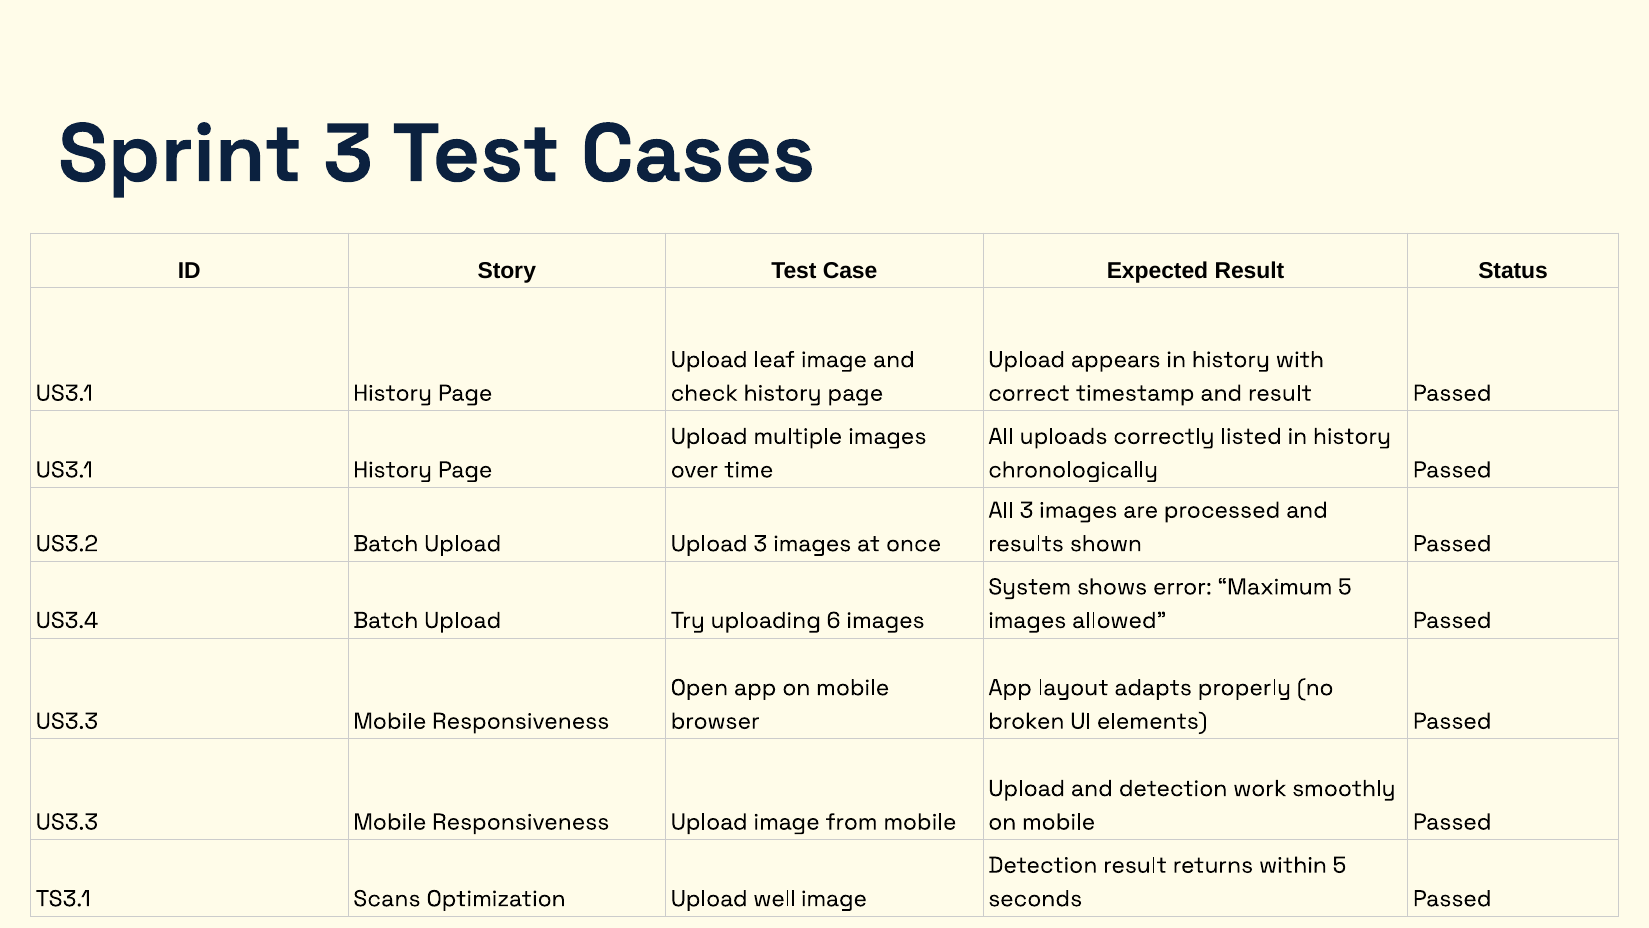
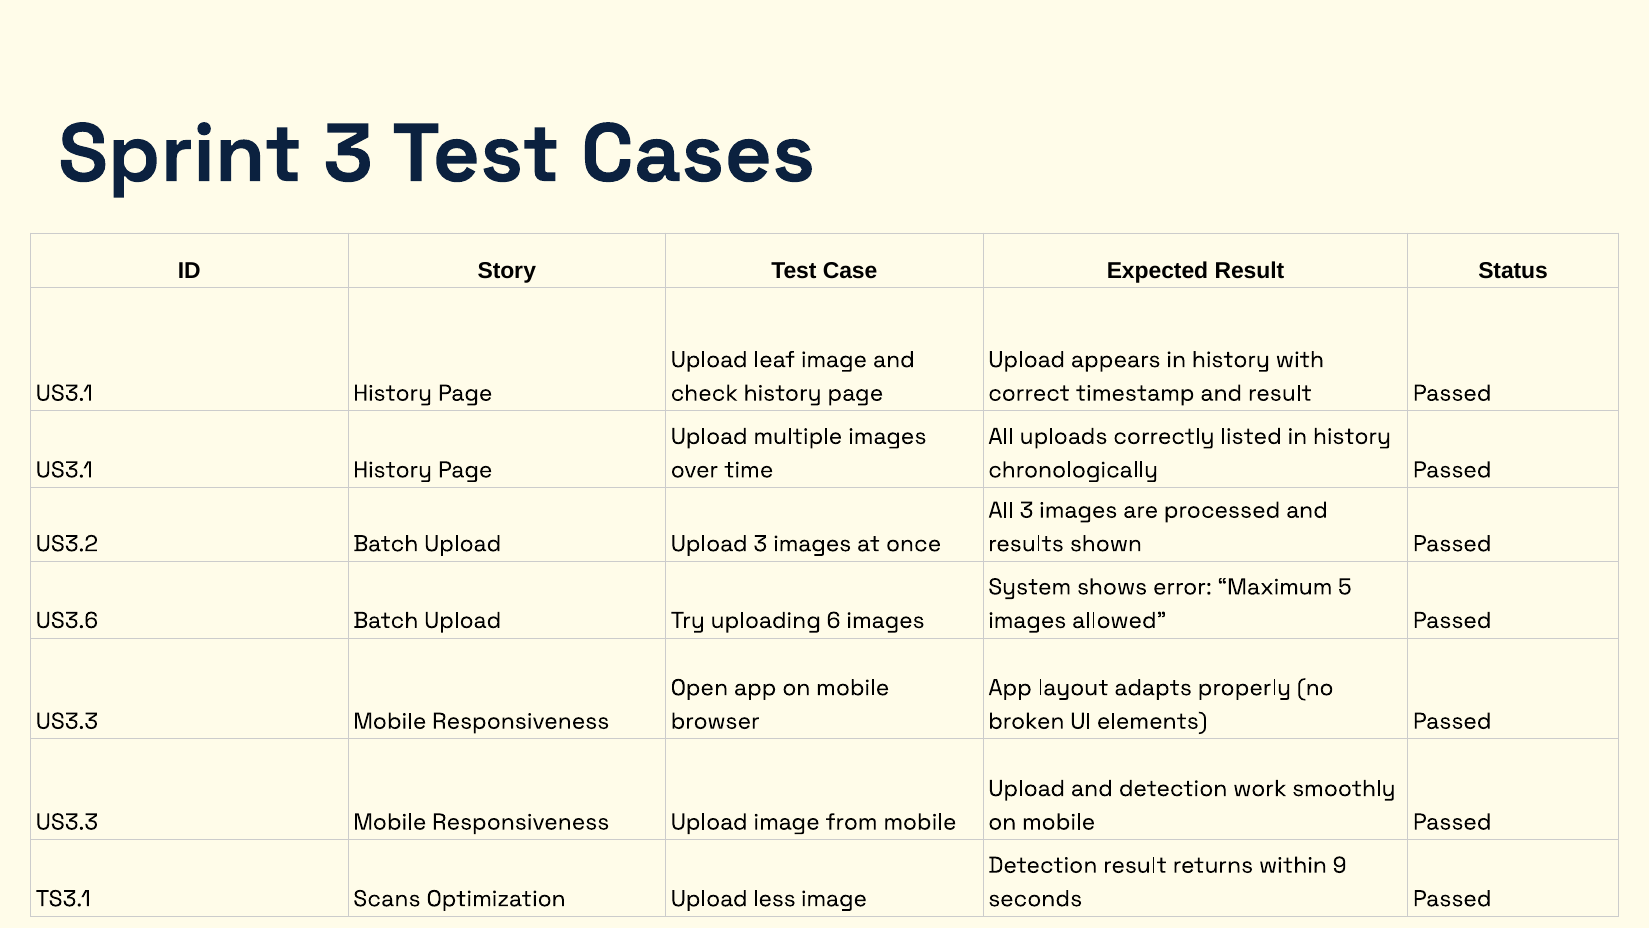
US3.4: US3.4 -> US3.6 (67, 620)
within 5: 5 -> 9 (1340, 865)
well: well -> less (774, 898)
